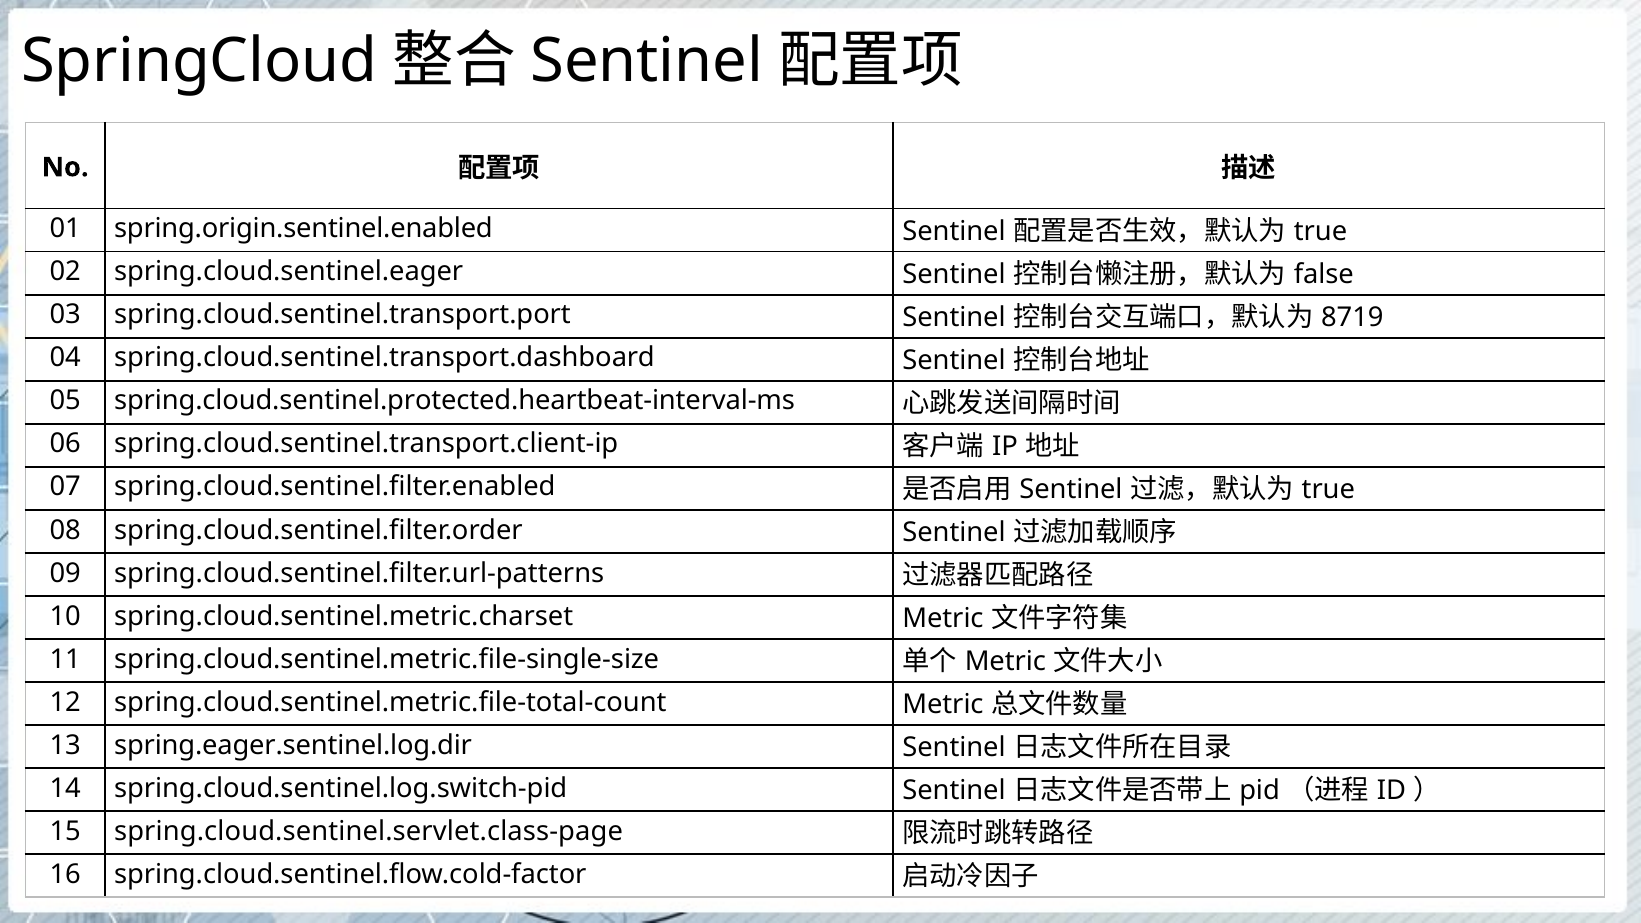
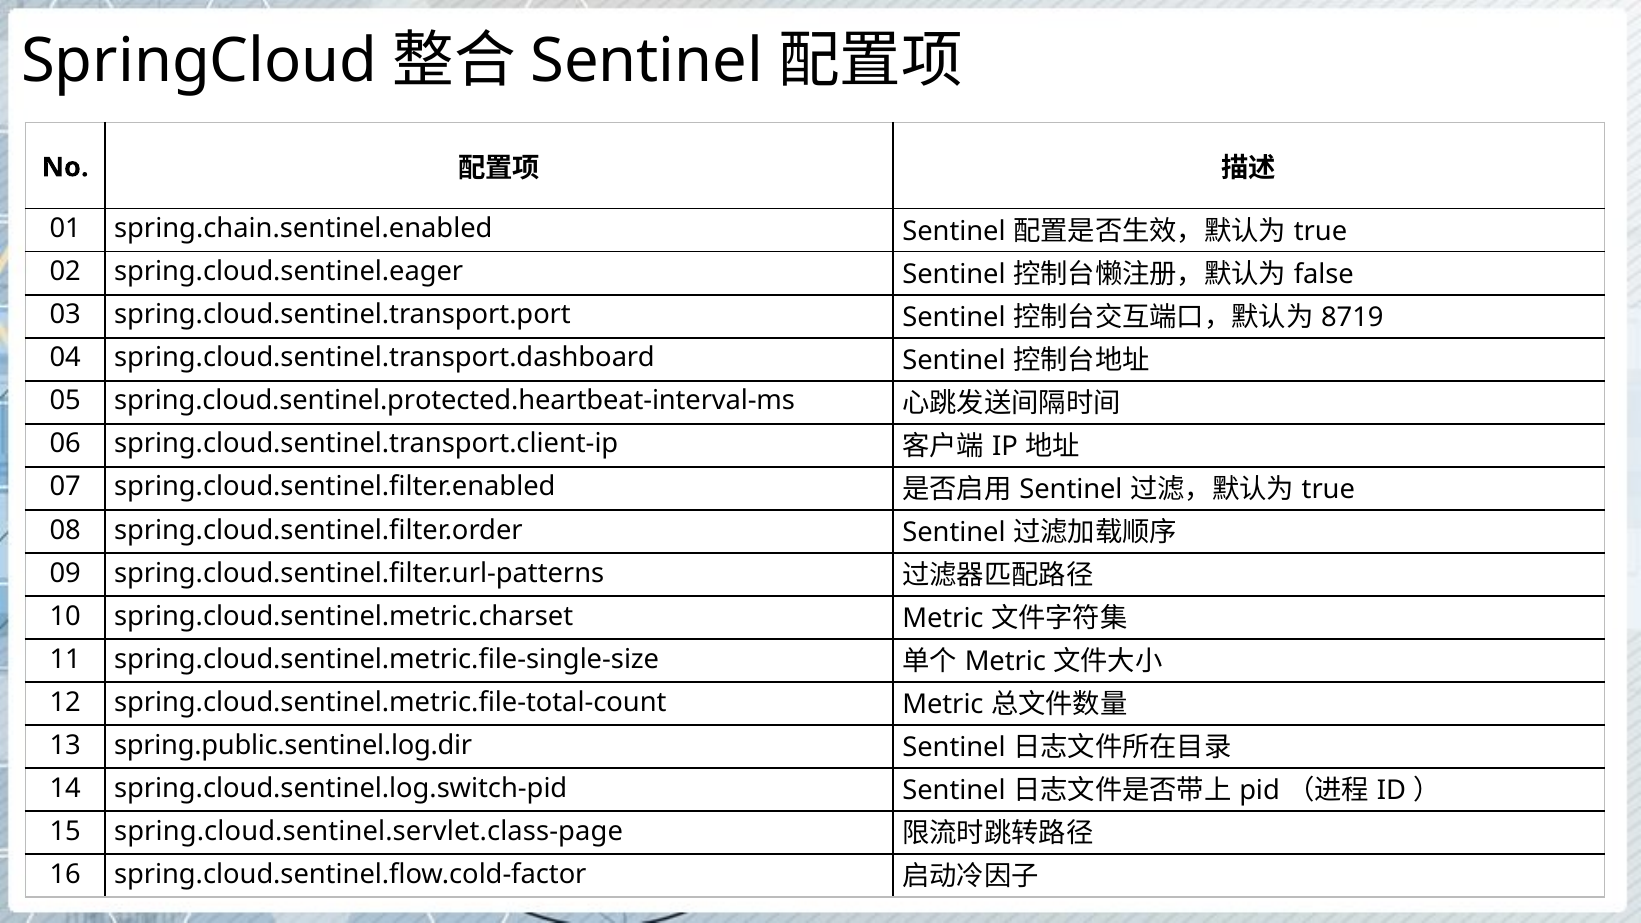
spring.origin.sentinel.enabled: spring.origin.sentinel.enabled -> spring.chain.sentinel.enabled (303, 229)
spring.eager.sentinel.log.dir: spring.eager.sentinel.log.dir -> spring.public.sentinel.log.dir (293, 745)
